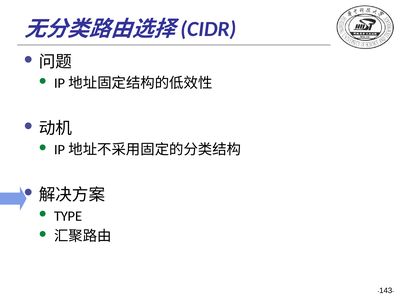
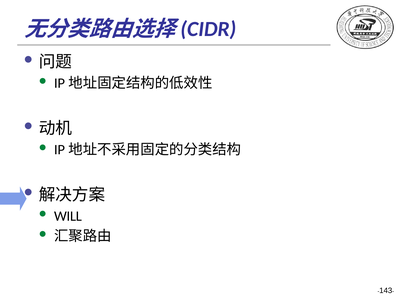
TYPE: TYPE -> WILL (68, 216)
